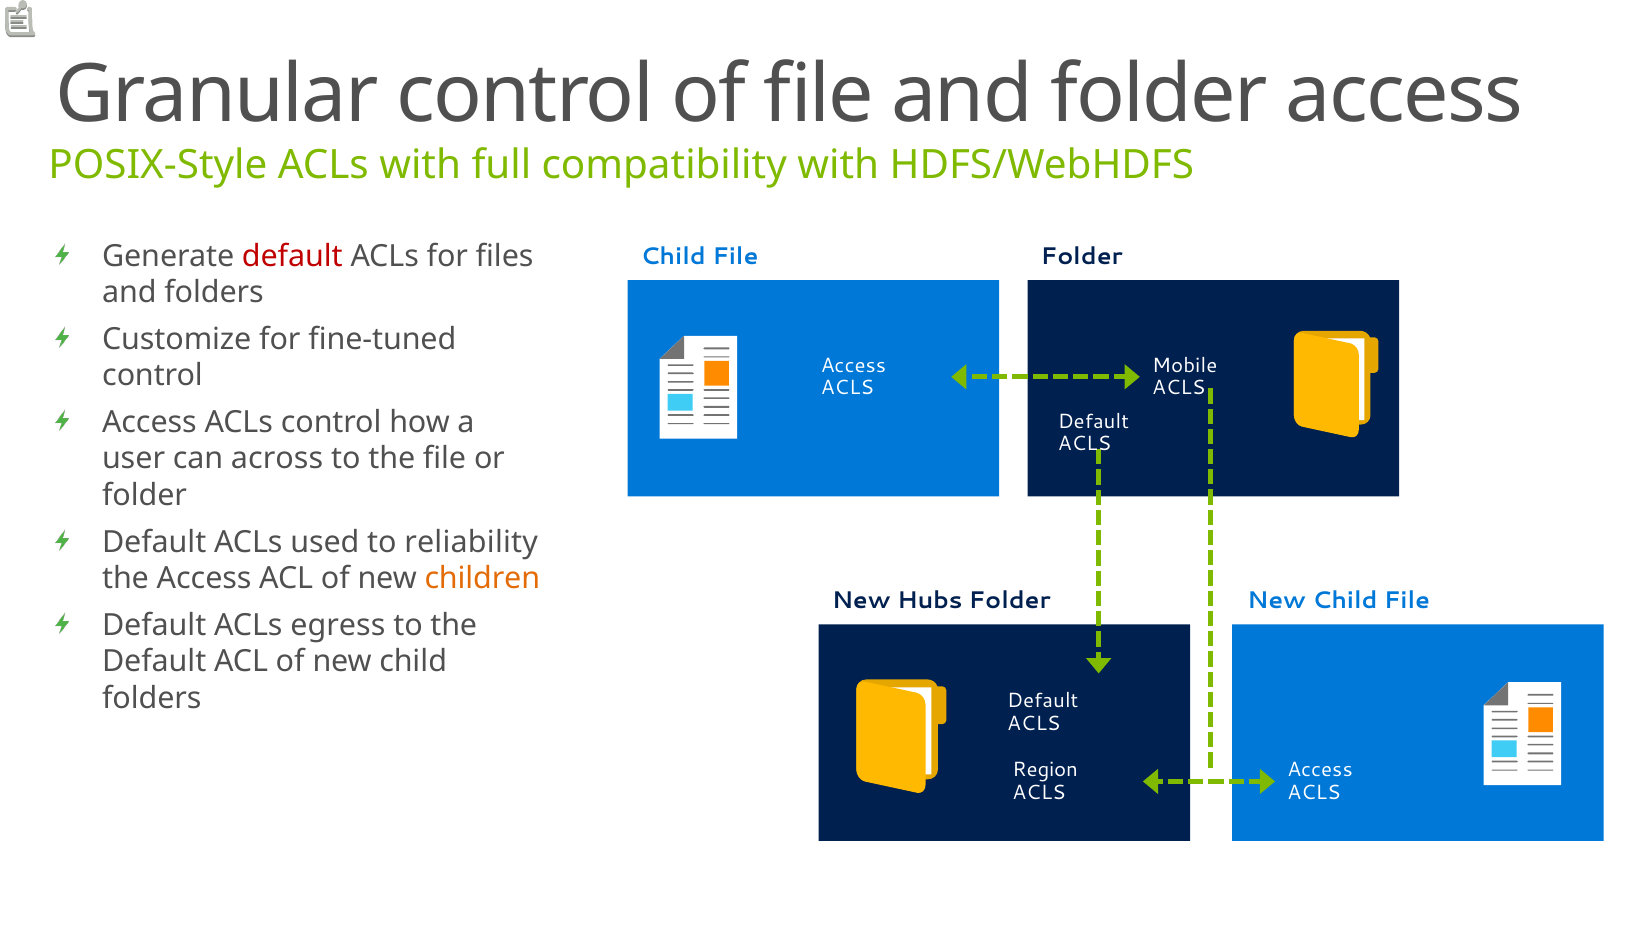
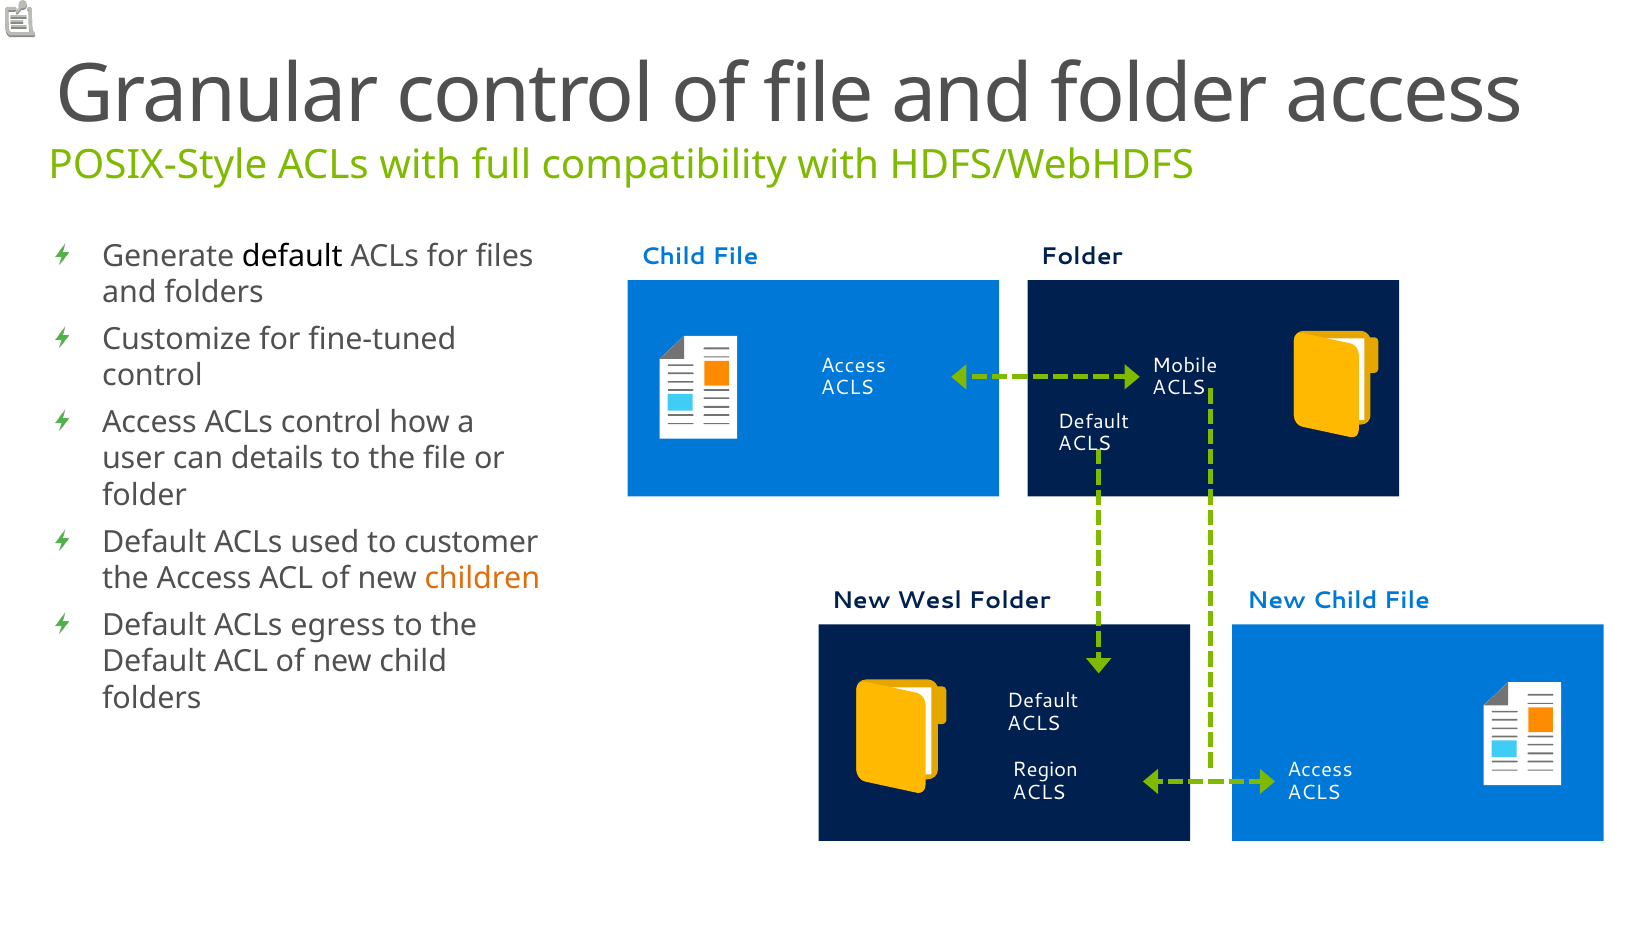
default colour: red -> black (292, 256)
across: across -> details (277, 459)
reliability: reliability -> customer (471, 542)
Hubs: Hubs -> Wesl (930, 601)
